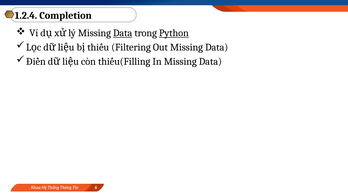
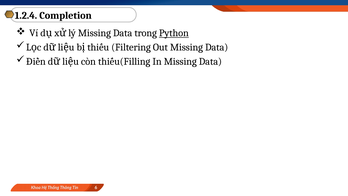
Data underline: present -> none (123, 33)
